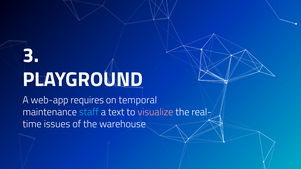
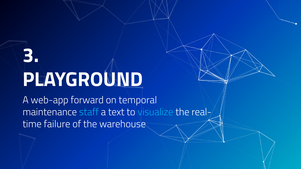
requires: requires -> forward (87, 100)
visualize colour: pink -> light blue (155, 112)
issues: issues -> failure (57, 124)
